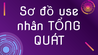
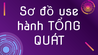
nhân: nhân -> hành (30, 26)
